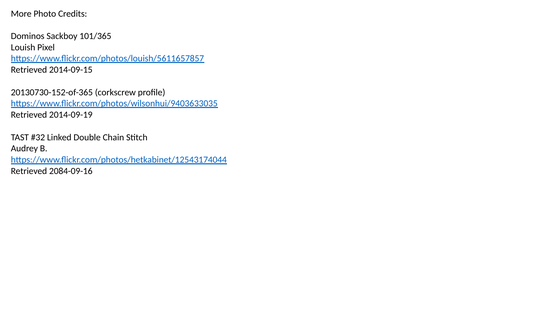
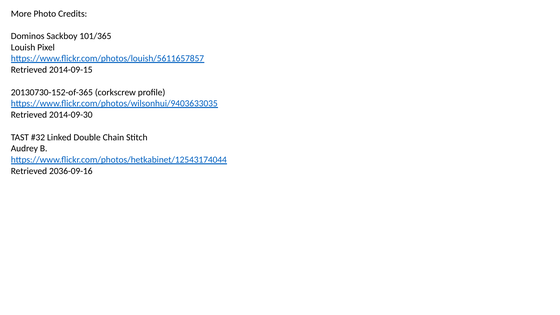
2014-09-19: 2014-09-19 -> 2014-09-30 (71, 115)
2084-09-16: 2084-09-16 -> 2036-09-16 (71, 171)
